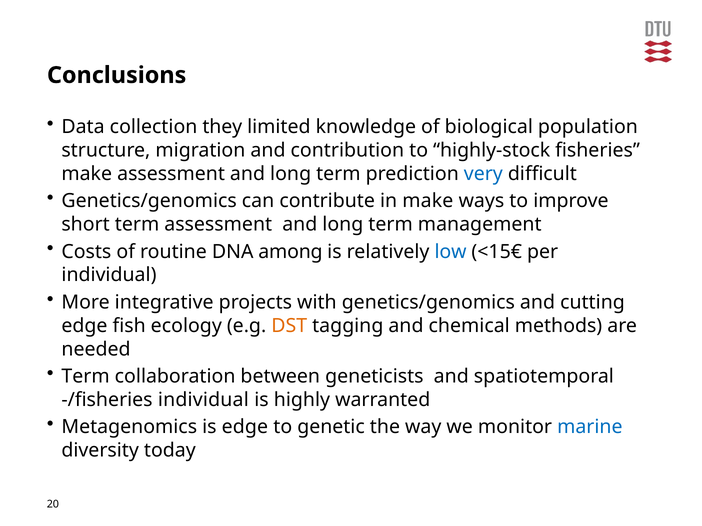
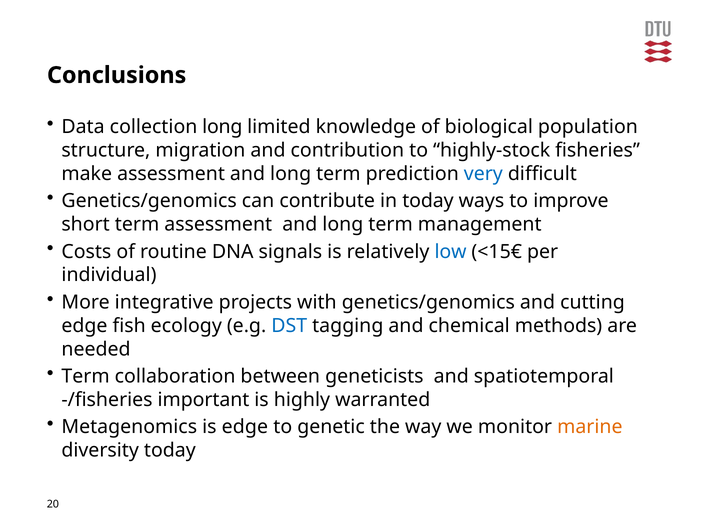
collection they: they -> long (222, 127)
in make: make -> today (428, 201)
among: among -> signals (290, 252)
DST colour: orange -> blue (289, 326)
-/fisheries individual: individual -> important (203, 400)
marine colour: blue -> orange (590, 427)
